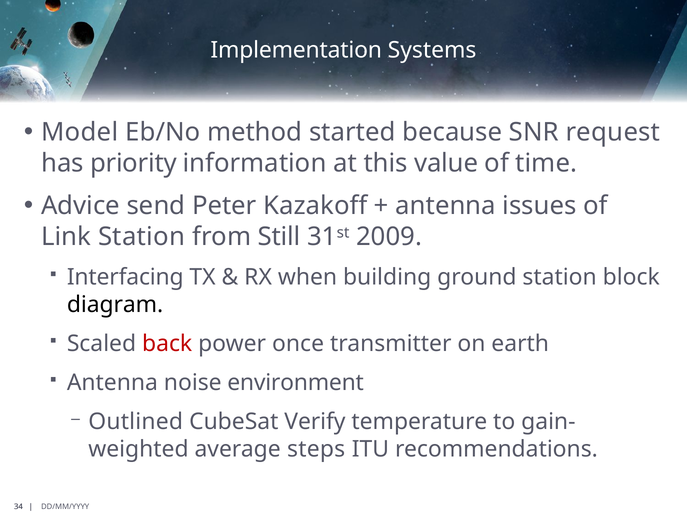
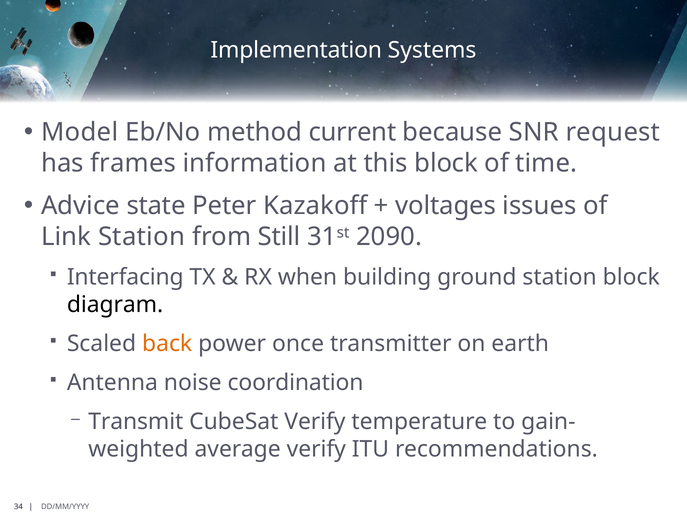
started: started -> current (352, 132)
priority: priority -> frames (133, 163)
this value: value -> block (446, 163)
send: send -> state (156, 206)
antenna: antenna -> voltages (446, 206)
2009: 2009 -> 2090 (389, 237)
back colour: red -> orange (167, 343)
environment: environment -> coordination (296, 382)
Outlined: Outlined -> Transmit (136, 421)
average steps: steps -> verify (316, 449)
